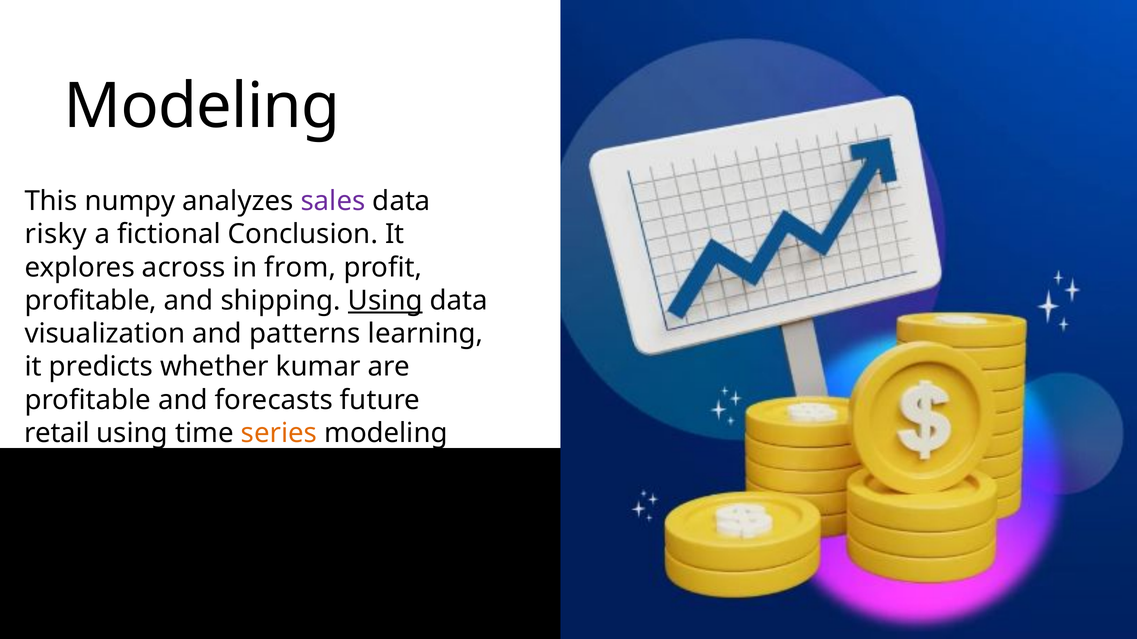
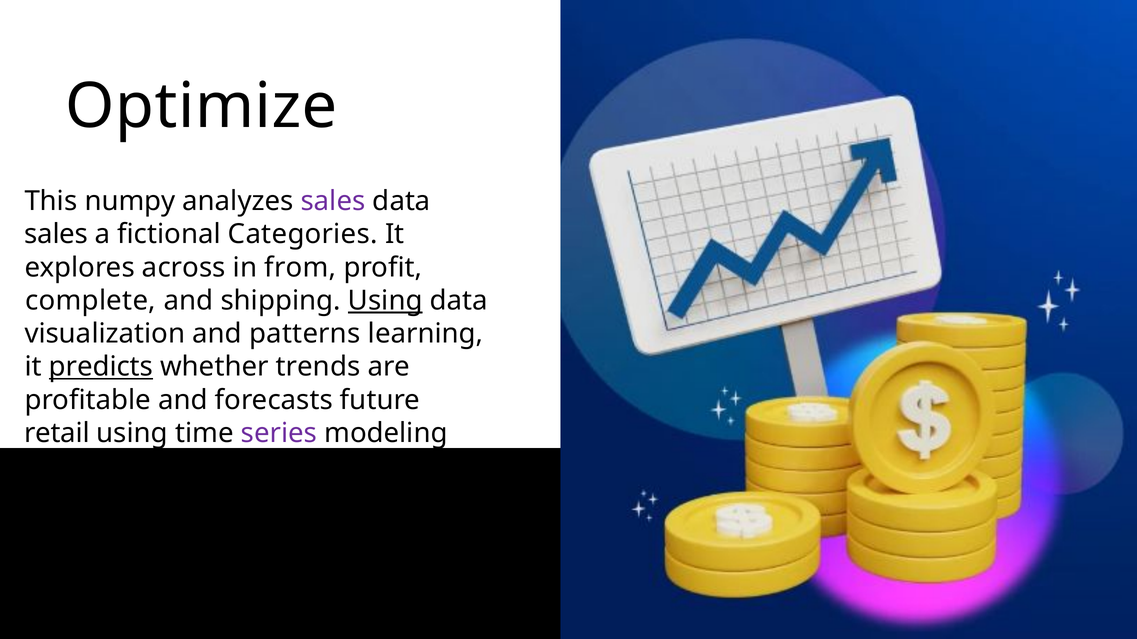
Modeling: Modeling -> Optimize (201, 107)
risky: risky -> sales (56, 234)
Conclusion: Conclusion -> Categories (303, 234)
profitable: profitable -> complete (90, 301)
predicts underline: none -> present (101, 367)
kumar: kumar -> trends (318, 367)
series colour: orange -> purple (279, 434)
